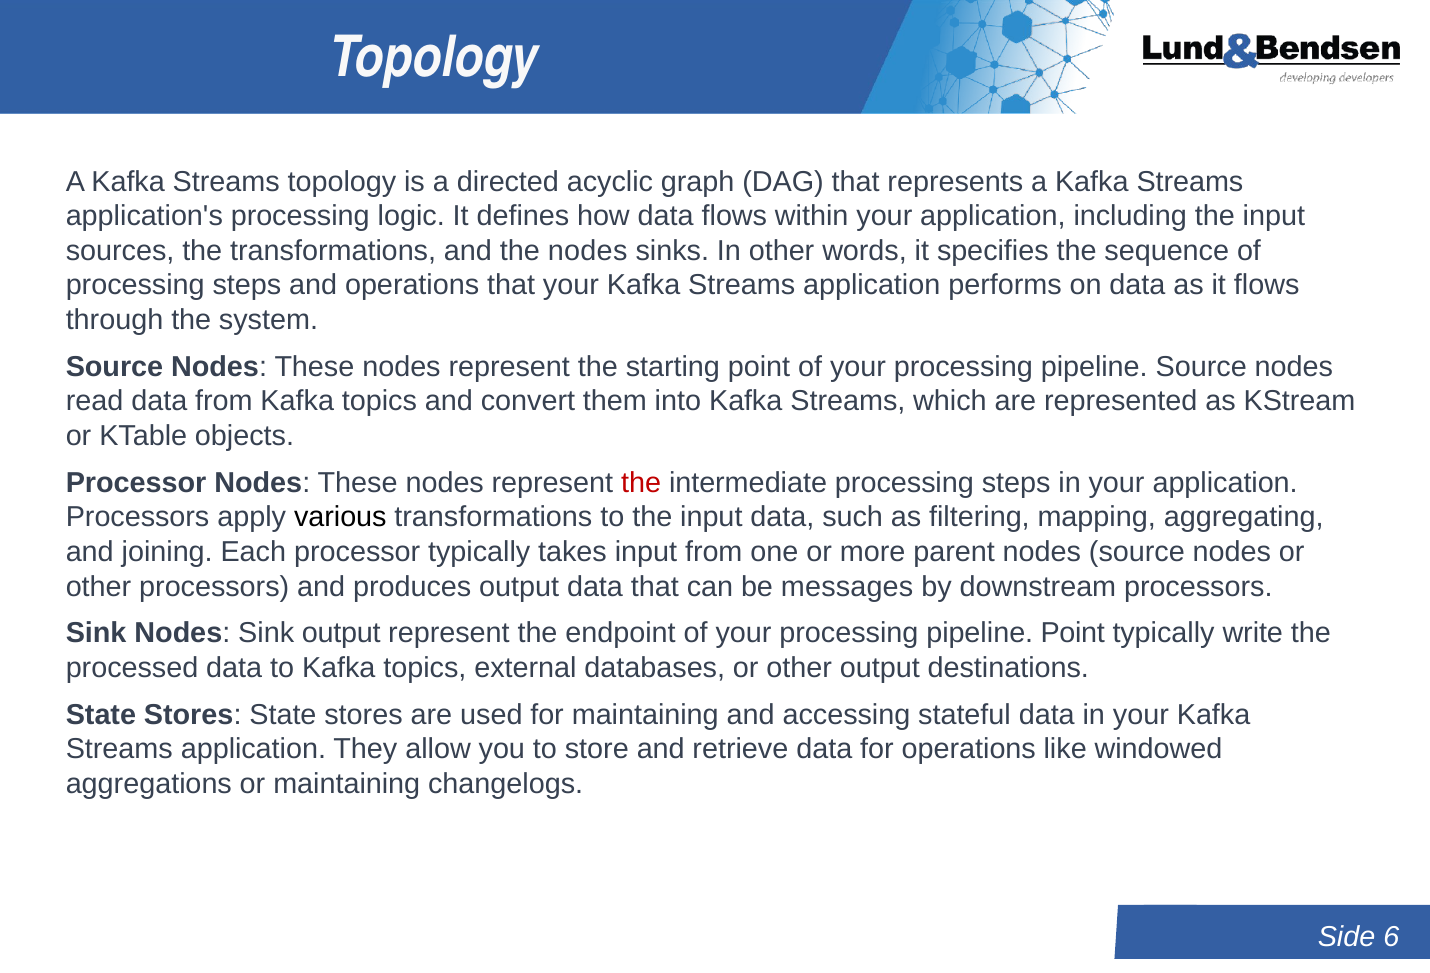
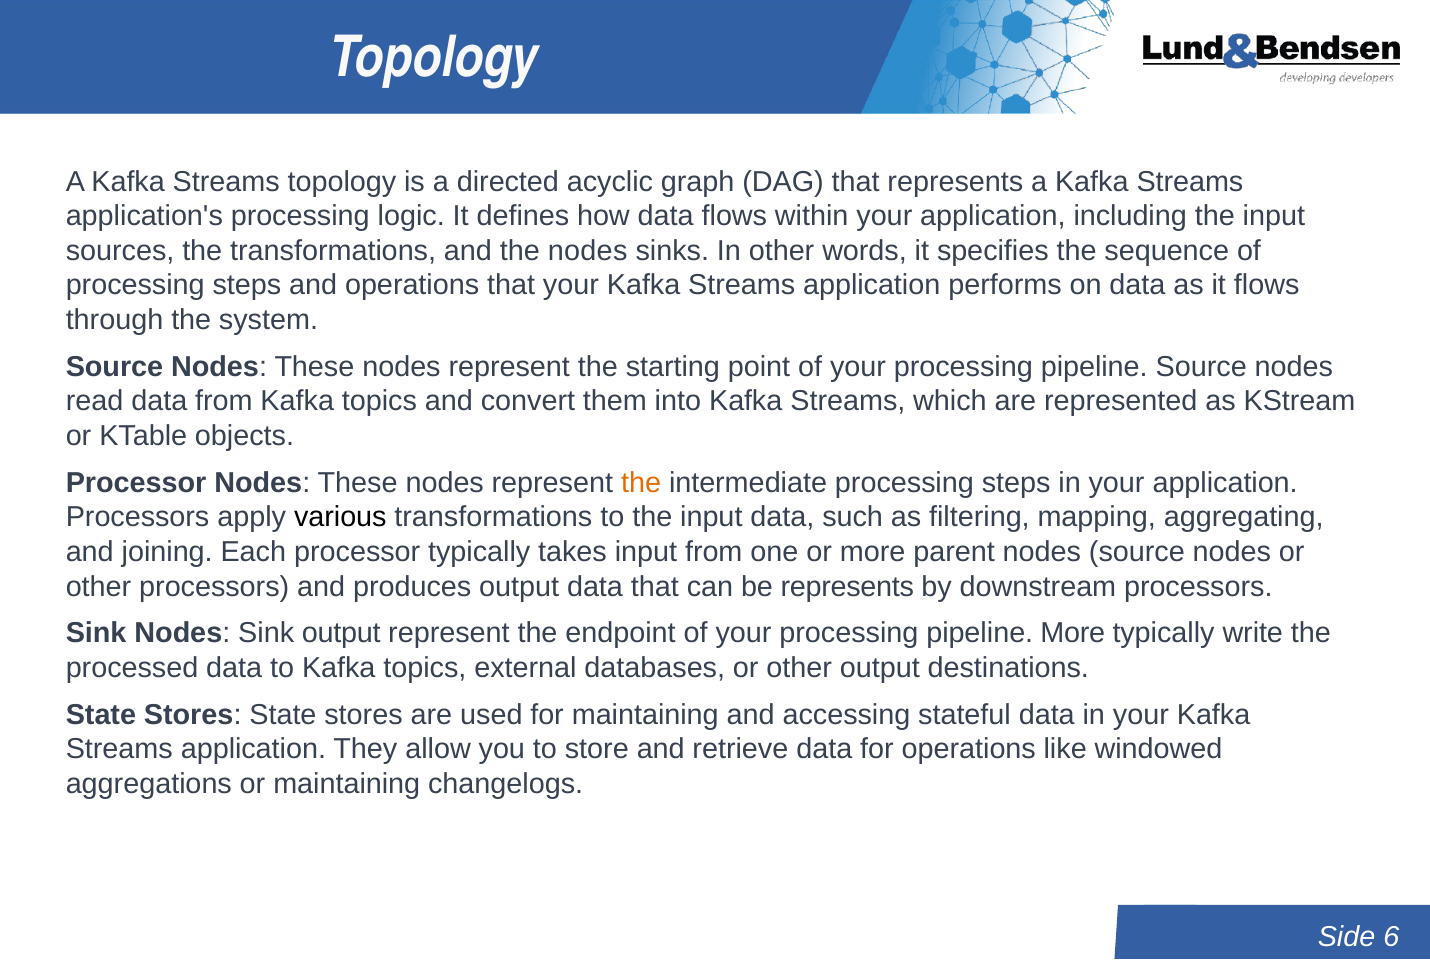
the colour: red -> orange (641, 483)
be messages: messages -> represents (847, 586)
pipeline Point: Point -> More (1073, 633)
